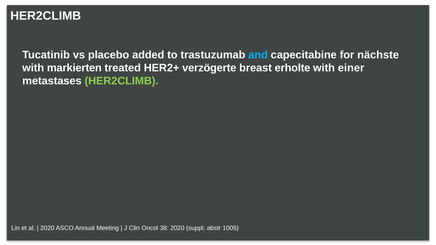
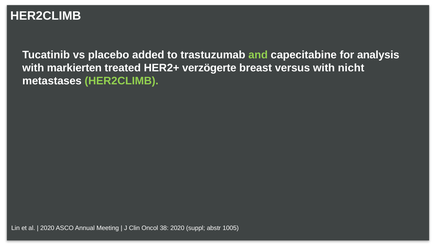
and colour: light blue -> light green (258, 55)
nächste: nächste -> analysis (378, 55)
erholte: erholte -> versus (292, 68)
einer: einer -> nicht (351, 68)
